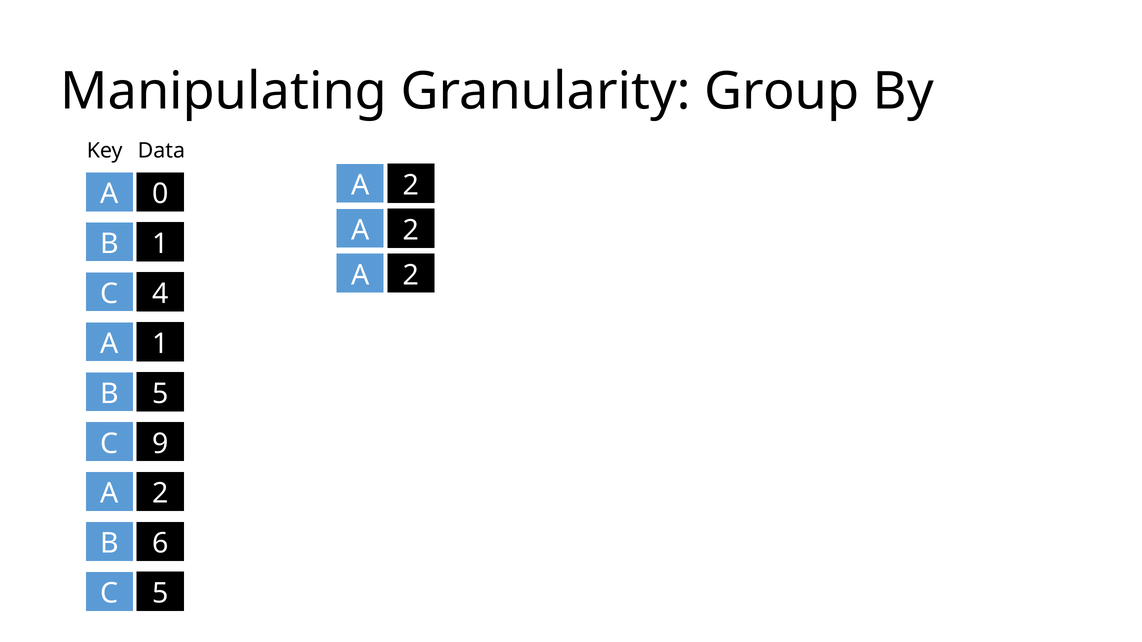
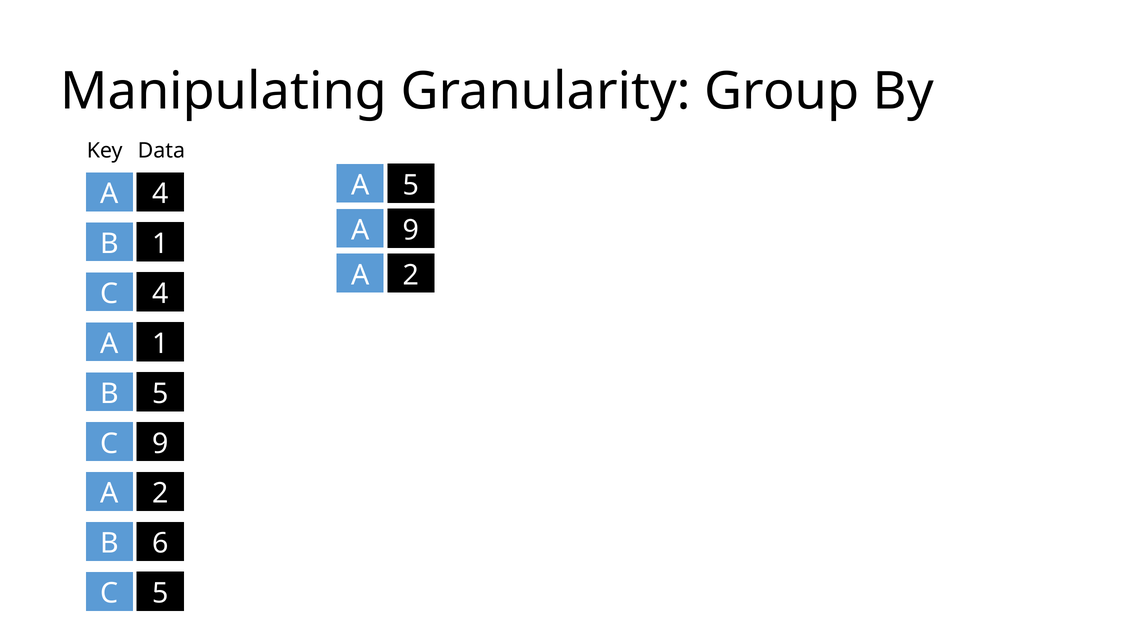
2: 2 -> 5 (411, 185)
A 0: 0 -> 4 (160, 194)
2: 2 -> 9 (411, 230)
